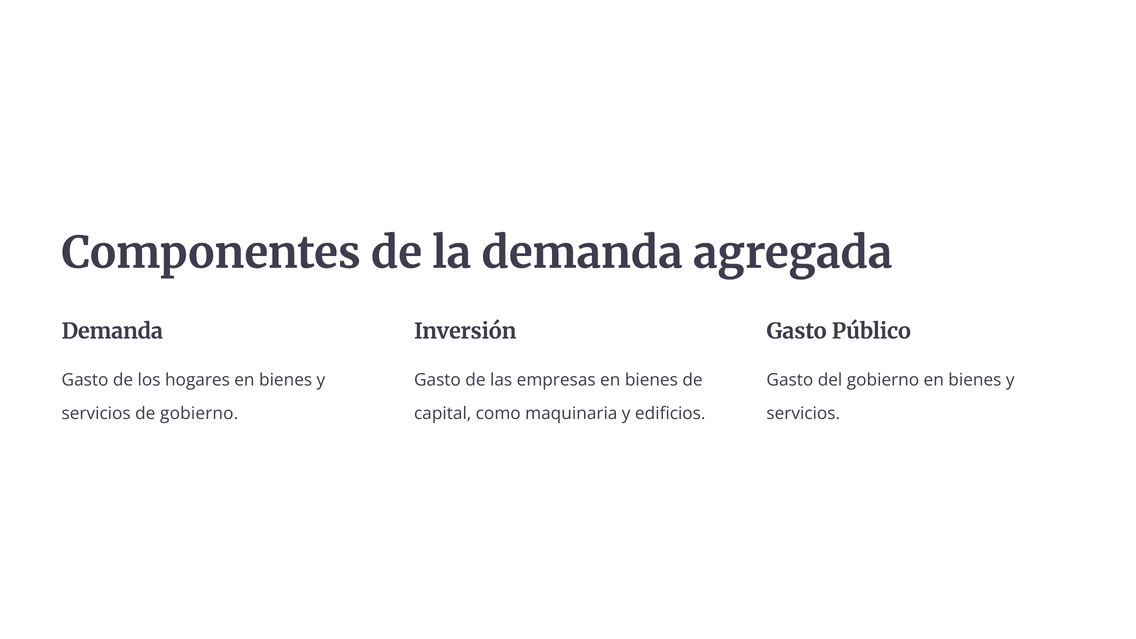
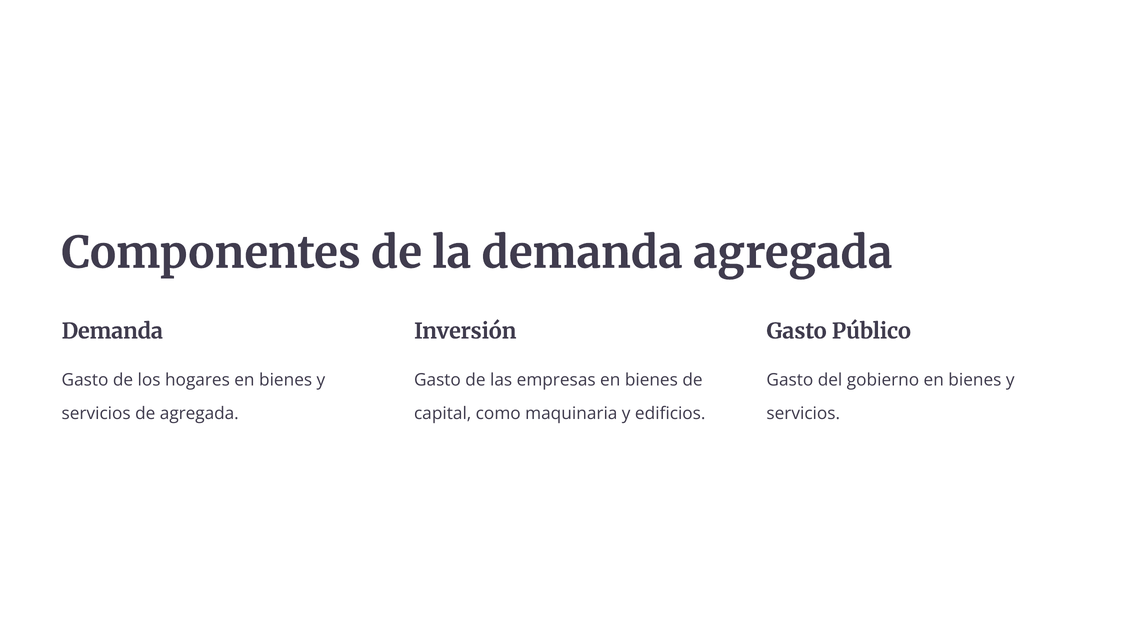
de gobierno: gobierno -> agregada (199, 413)
